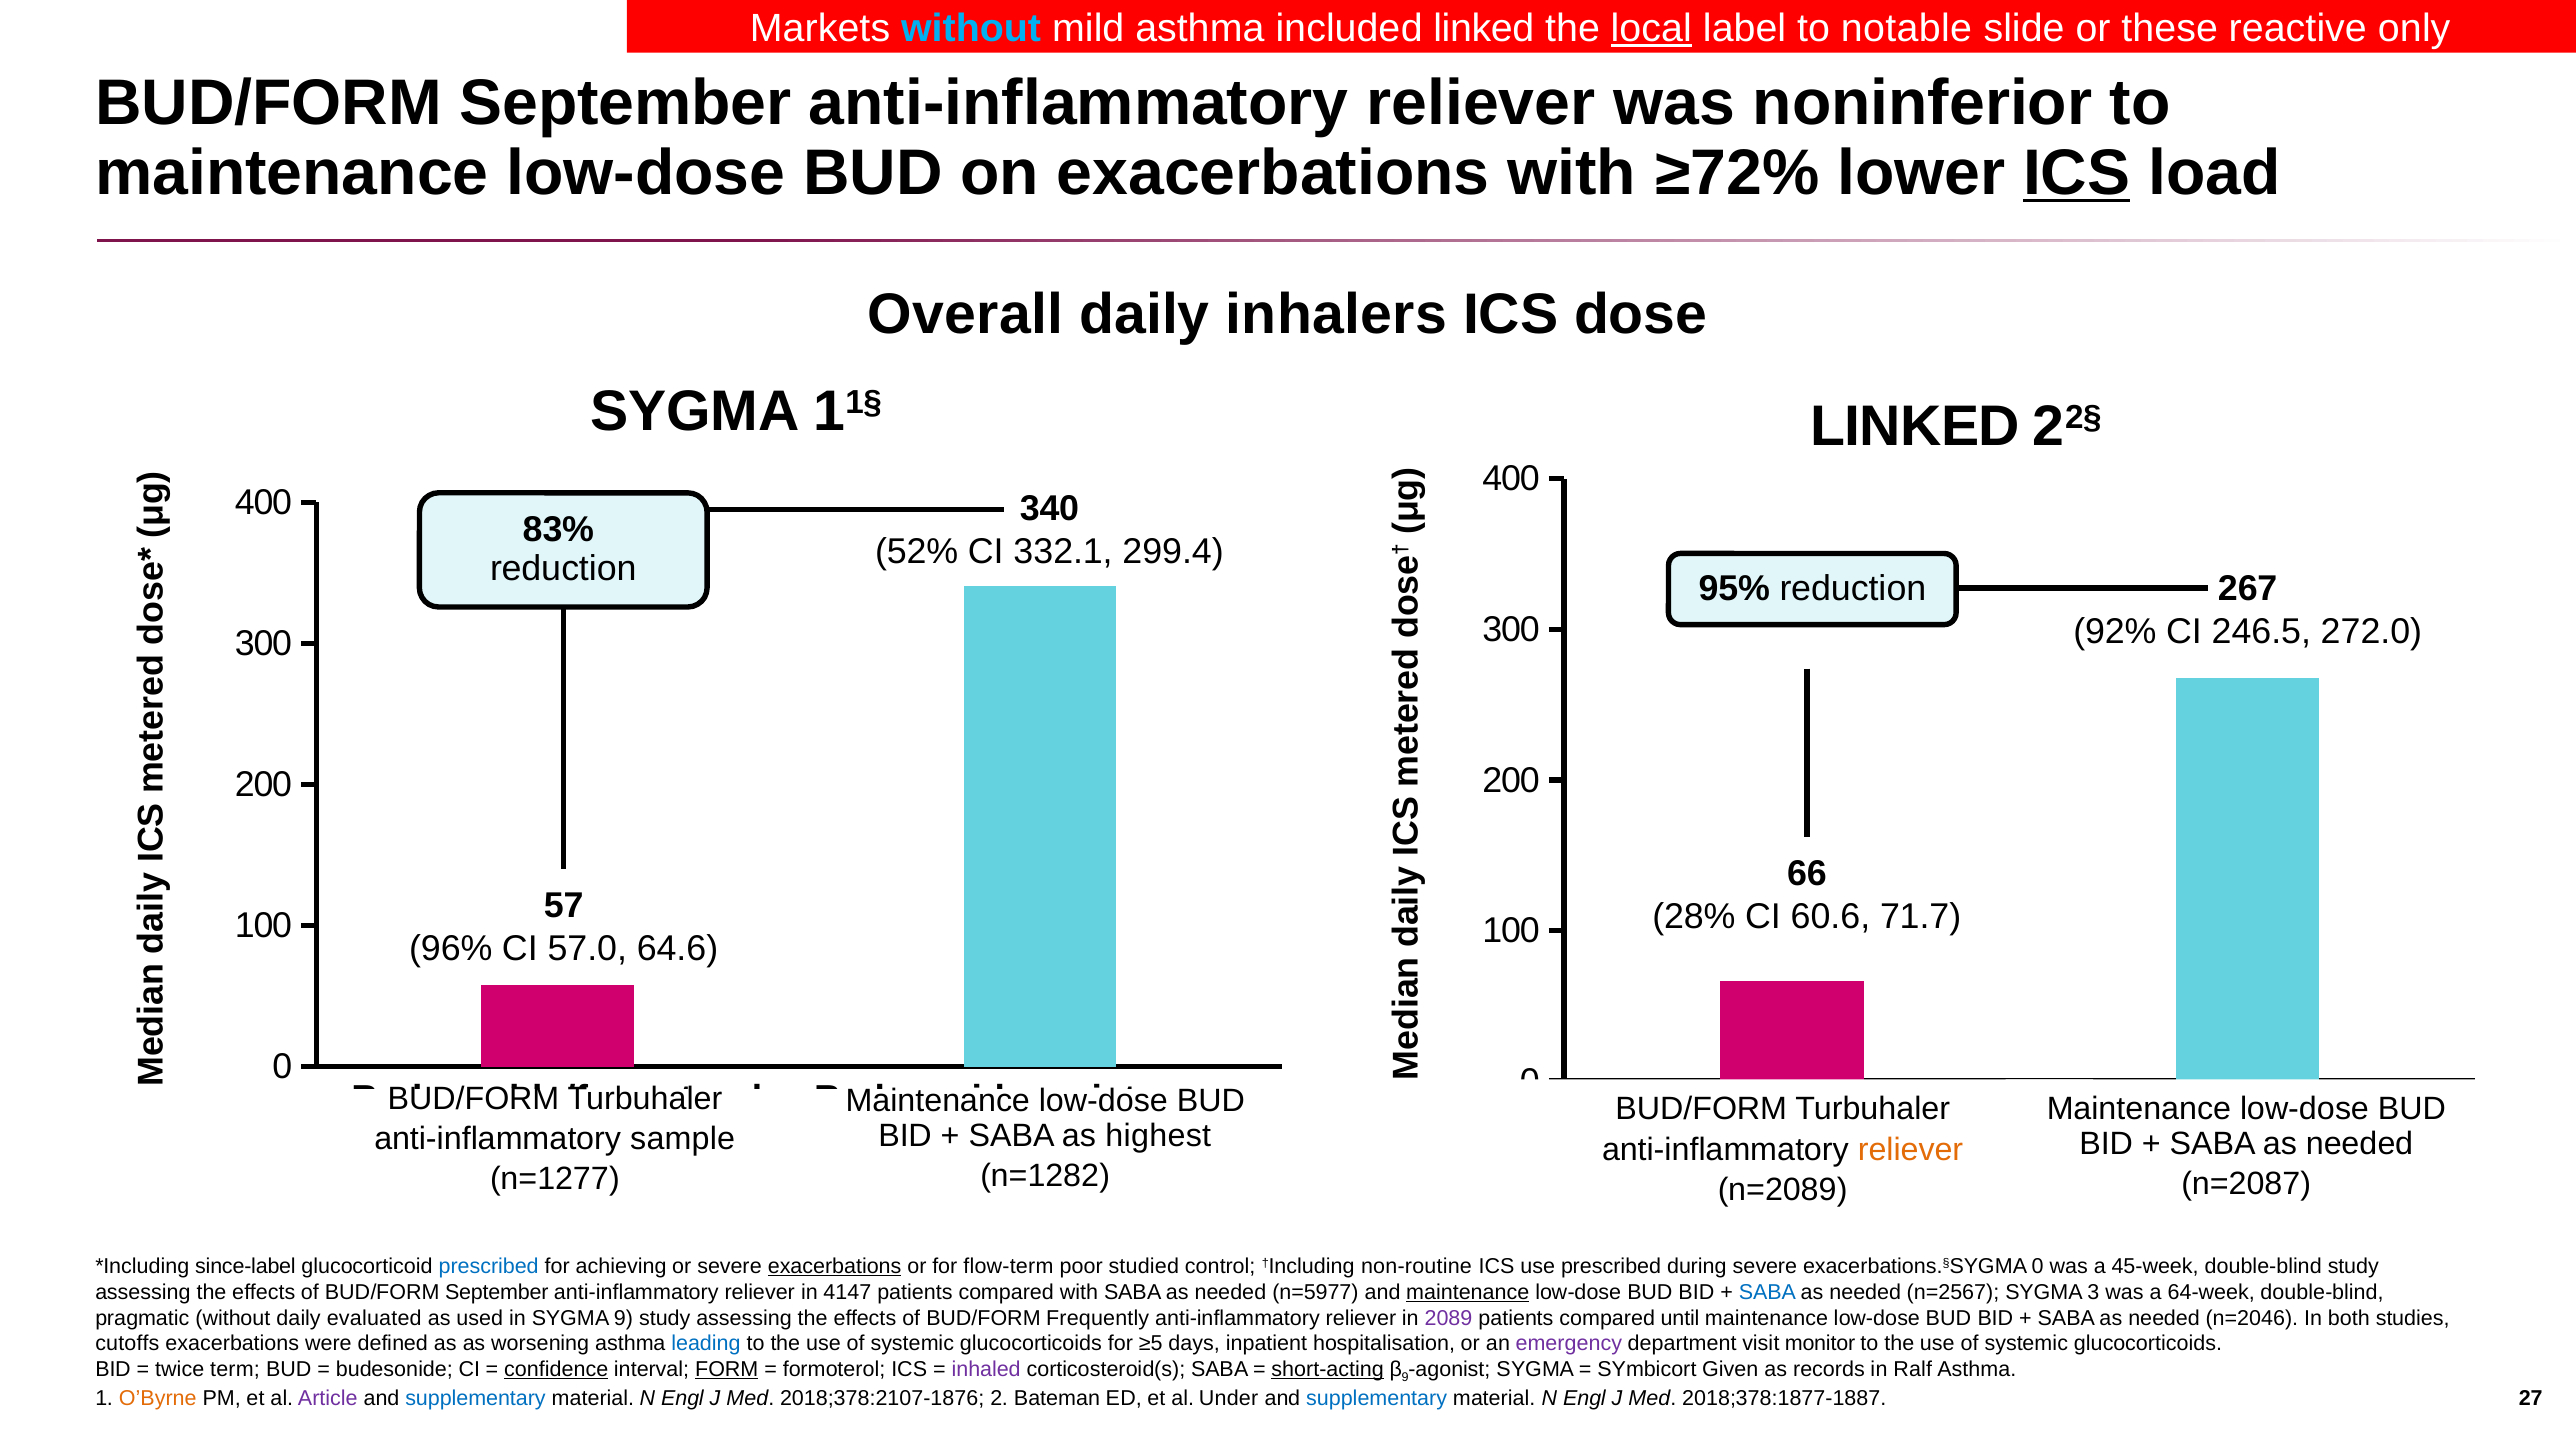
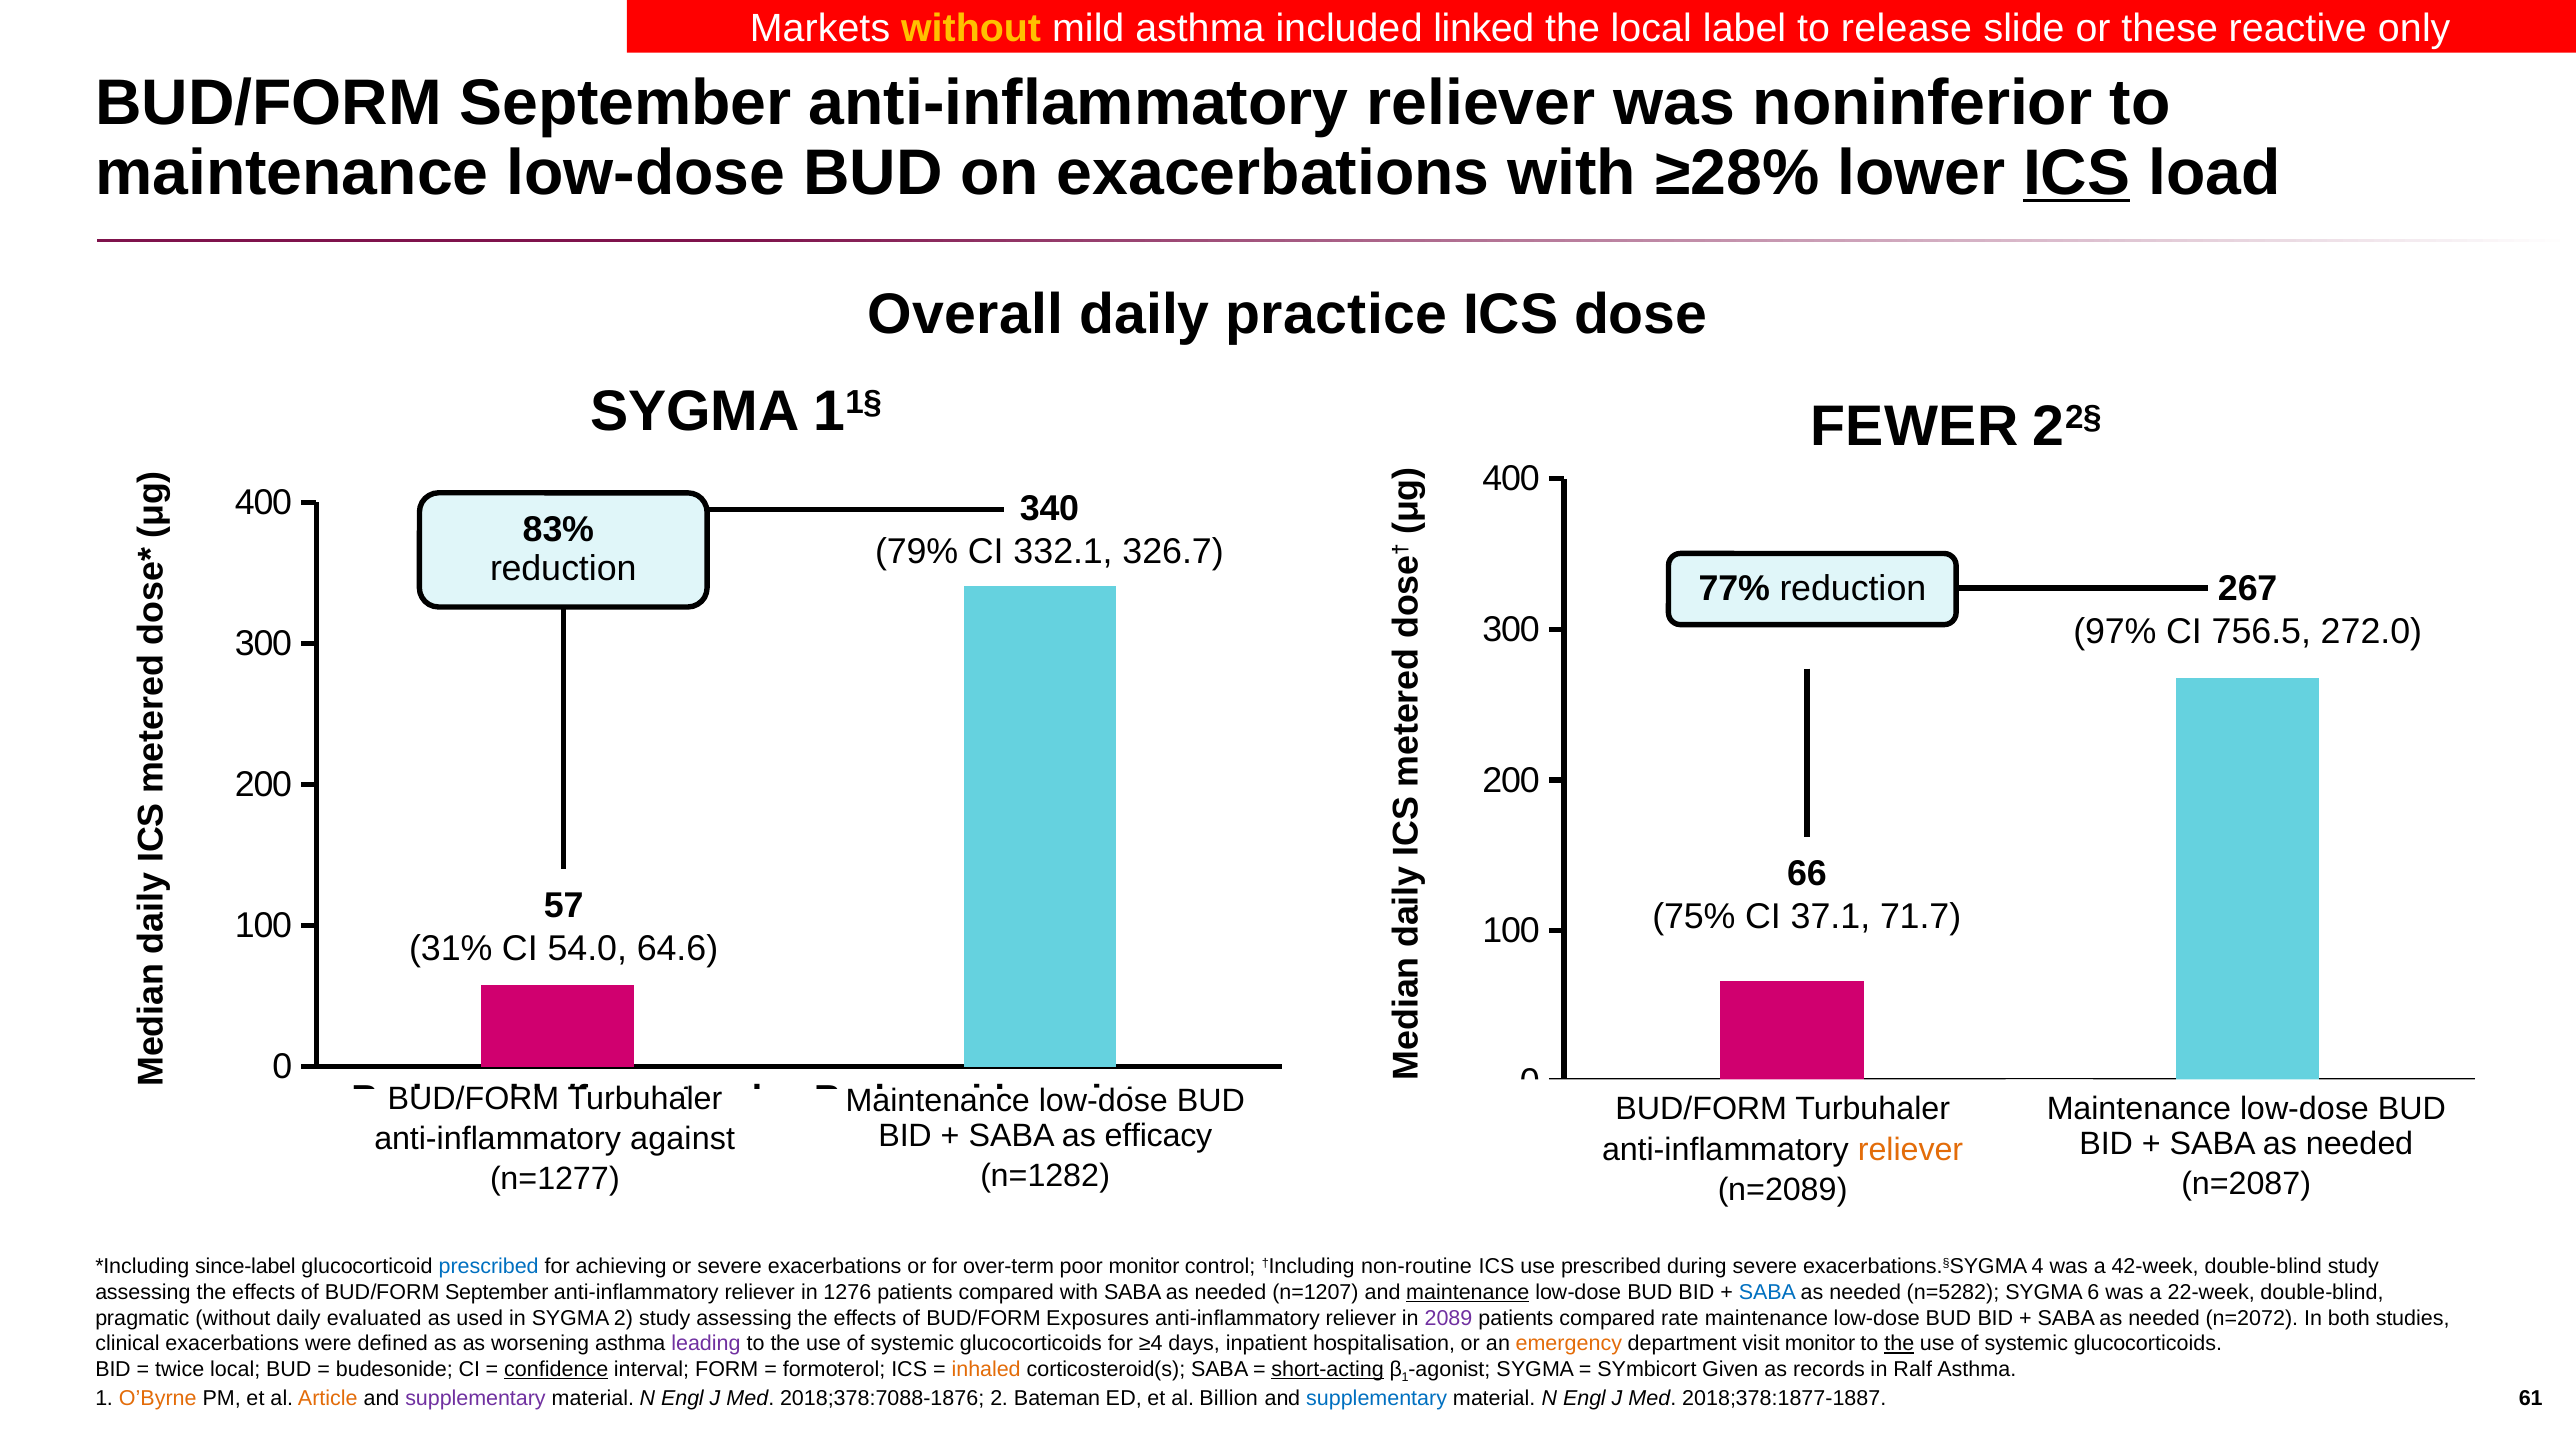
without colour: light blue -> yellow (971, 28)
local underline: present -> none (1651, 28)
notable: notable -> release (1906, 28)
≥72%: ≥72% -> ≥28% (1738, 173)
inhalers: inhalers -> practice (1336, 315)
LINKED: LINKED -> FEWER (1915, 427)
52%: 52% -> 79% (917, 551)
299.4: 299.4 -> 326.7 (1173, 551)
95%: 95% -> 77% (1734, 589)
92%: 92% -> 97% (2115, 632)
246.5: 246.5 -> 756.5 (2261, 632)
28%: 28% -> 75% (1694, 917)
60.6: 60.6 -> 37.1 (1830, 917)
96%: 96% -> 31% (451, 948)
57.0: 57.0 -> 54.0 (587, 948)
highest: highest -> efficacy (1159, 1136)
sample: sample -> against (683, 1139)
exacerbations underline: present -> none (835, 1267)
flow-term: flow-term -> over-term (1009, 1267)
poor studied: studied -> monitor (1144, 1267)
exacerbations.§SYGMA 0: 0 -> 4 (2038, 1267)
45-week: 45-week -> 42-week (2155, 1267)
4147: 4147 -> 1276 (847, 1292)
n=5977: n=5977 -> n=1207 (1315, 1292)
n=2567: n=2567 -> n=5282 (1953, 1292)
3: 3 -> 6 (2093, 1292)
64-week: 64-week -> 22-week (2211, 1292)
SYGMA 9: 9 -> 2 (623, 1318)
Frequently: Frequently -> Exposures (1098, 1318)
until: until -> rate (1680, 1318)
n=2046: n=2046 -> n=2072 (2252, 1318)
cutoffs: cutoffs -> clinical (127, 1344)
leading colour: blue -> purple (706, 1344)
≥5: ≥5 -> ≥4 (1151, 1344)
emergency colour: purple -> orange (1569, 1344)
the underline: none -> present (1899, 1344)
twice term: term -> local (235, 1370)
FORM underline: present -> none (727, 1370)
inhaled colour: purple -> orange (986, 1370)
9: 9 -> 1 (1405, 1378)
Article colour: purple -> orange (328, 1399)
supplementary colour: blue -> purple (475, 1399)
2018;378:2107-1876: 2018;378:2107-1876 -> 2018;378:7088-1876 (882, 1399)
Under: Under -> Billion (1229, 1399)
27: 27 -> 61 (2531, 1399)
